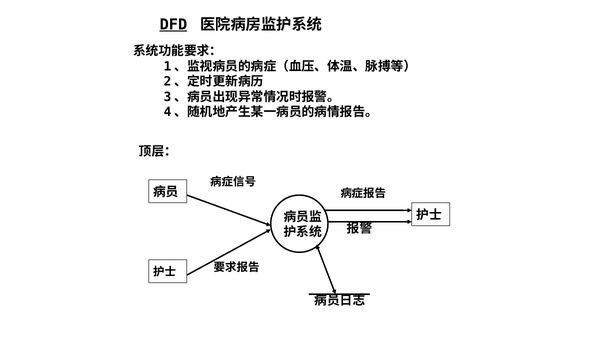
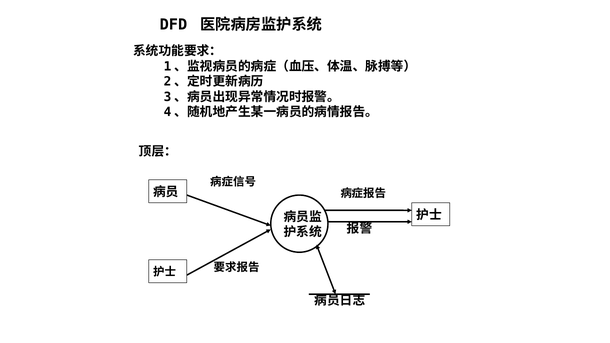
DFD underline: present -> none (173, 25)
